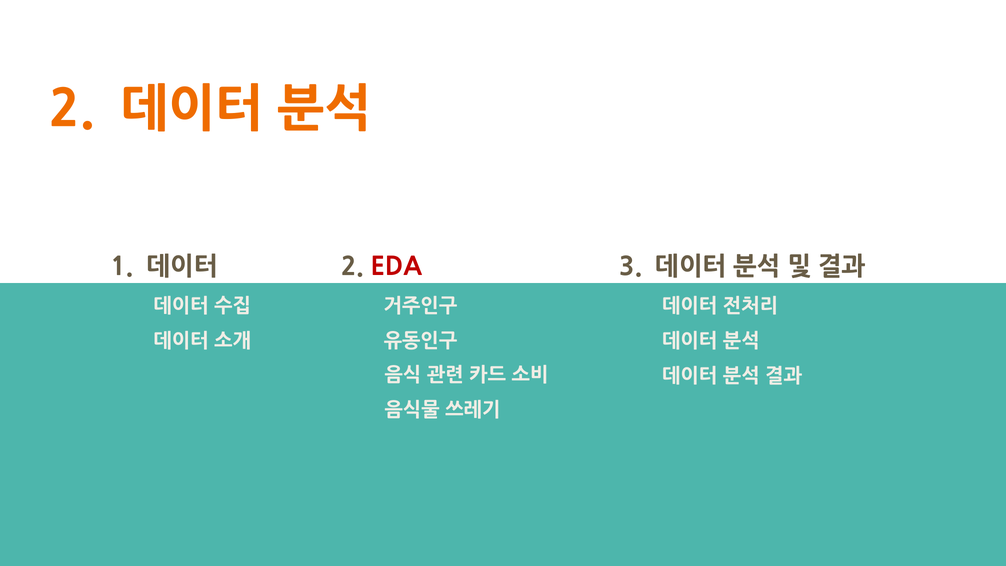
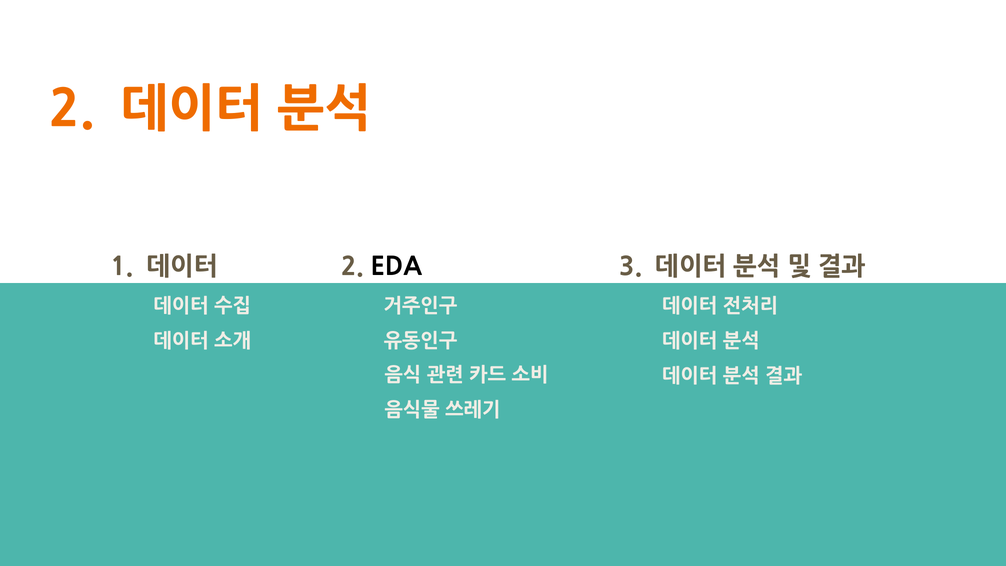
EDA colour: red -> black (396, 267)
